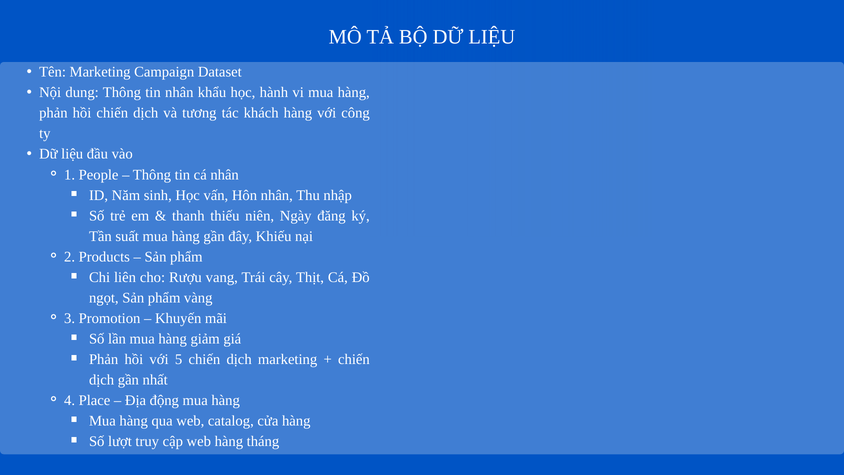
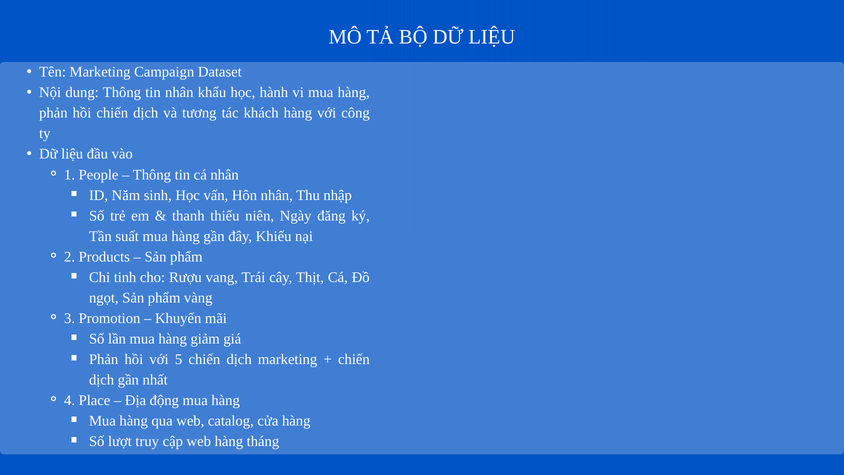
liên: liên -> tinh (125, 277)
